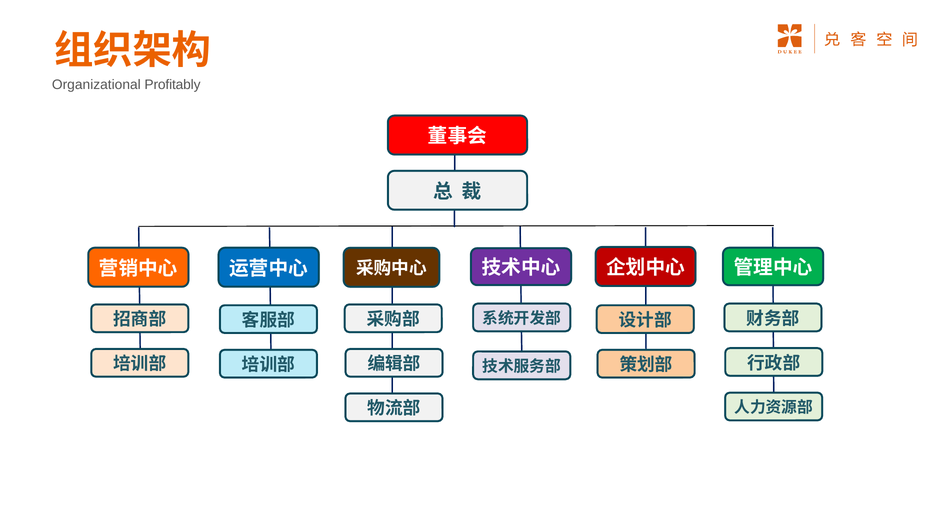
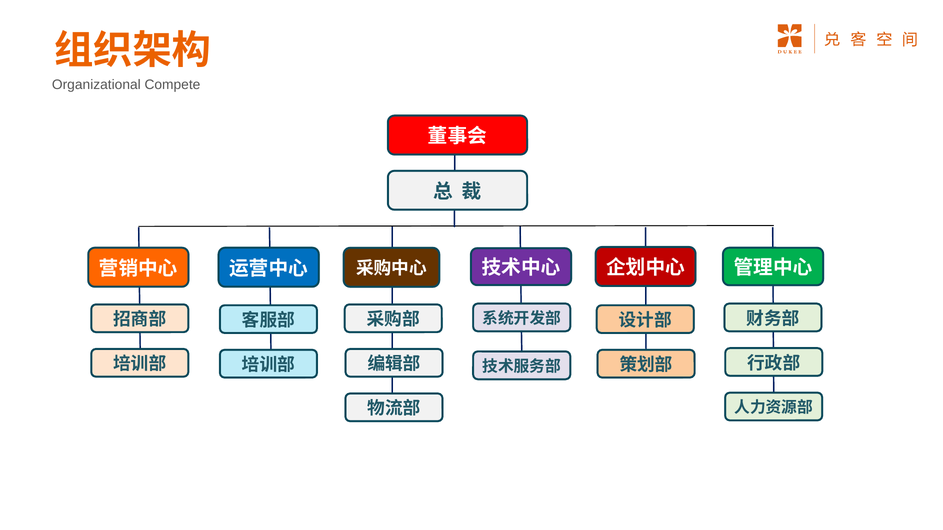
Profitably: Profitably -> Compete (172, 85)
